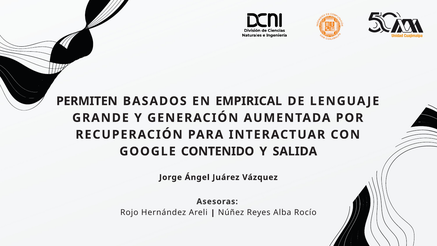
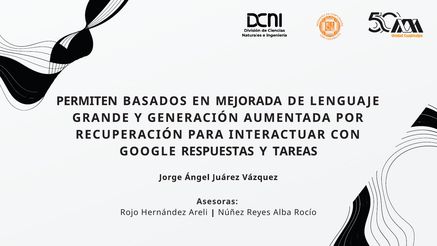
EMPIRICAL: EMPIRICAL -> MEJORADA (249, 101)
CONTENIDO: CONTENIDO -> RESPUESTAS (218, 151)
SALIDA: SALIDA -> TAREAS (295, 151)
